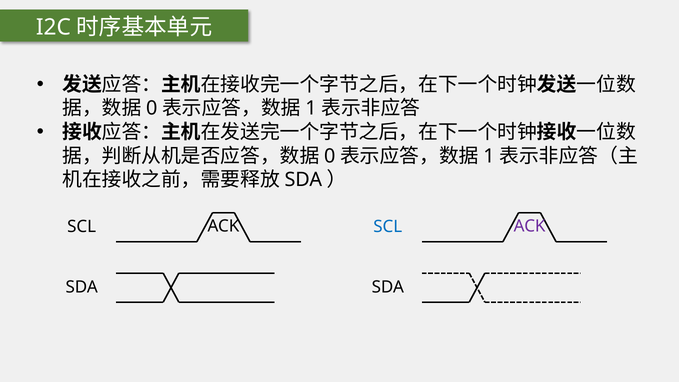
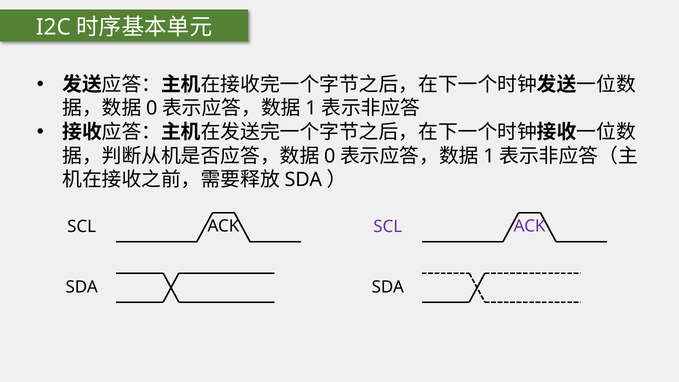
SCL colour: blue -> purple (388, 227)
